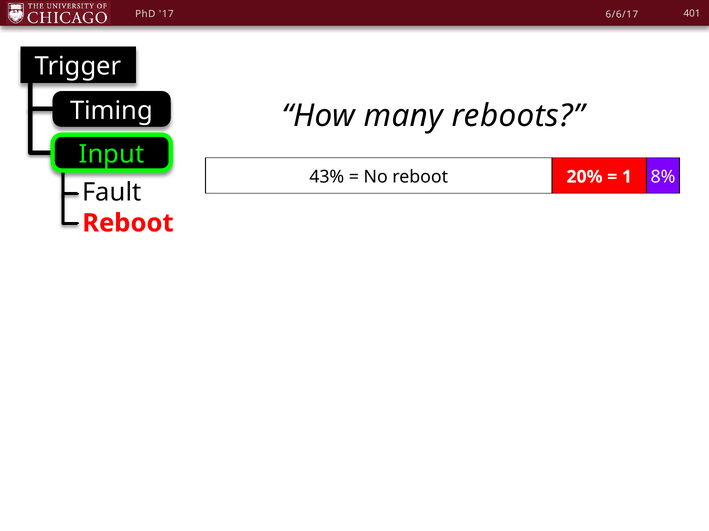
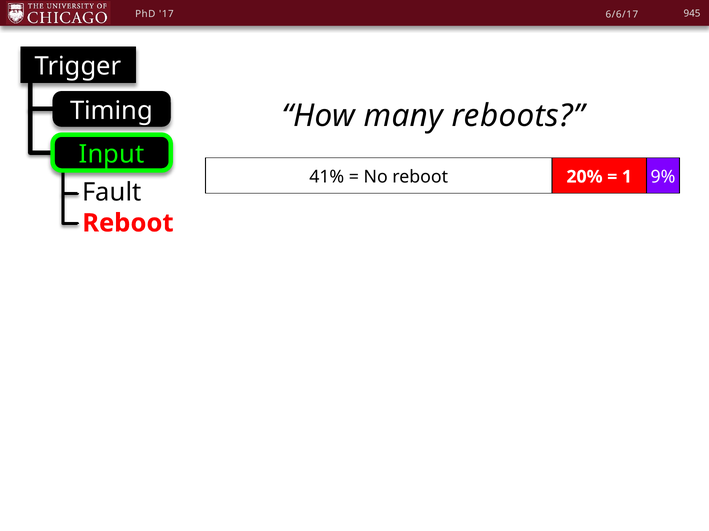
401: 401 -> 945 (692, 13)
43%: 43% -> 41% (327, 177)
8%: 8% -> 9% (663, 177)
